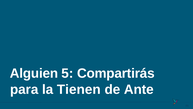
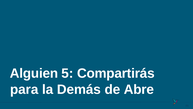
Tienen: Tienen -> Demás (79, 89)
Ante: Ante -> Abre (139, 89)
